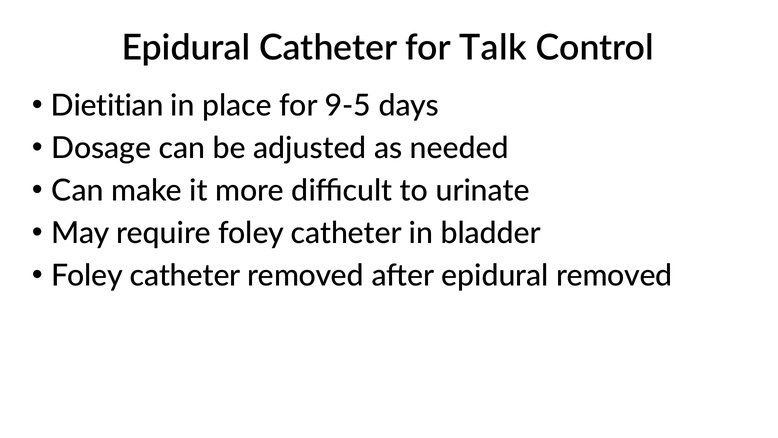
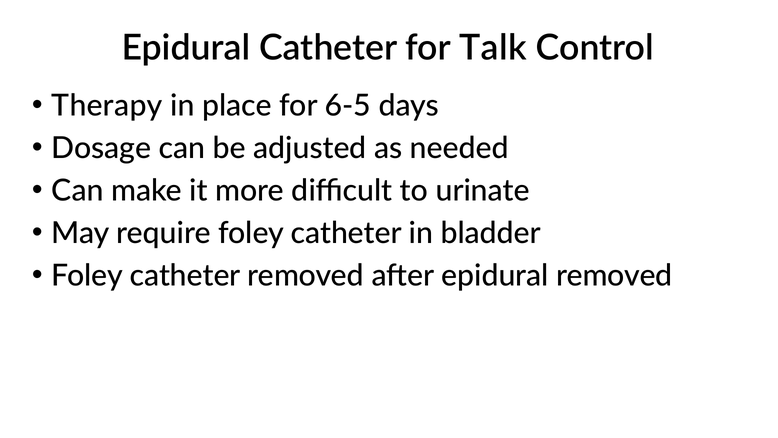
Dietitian: Dietitian -> Therapy (107, 106)
9-5: 9-5 -> 6-5 (348, 106)
